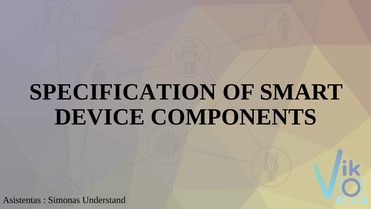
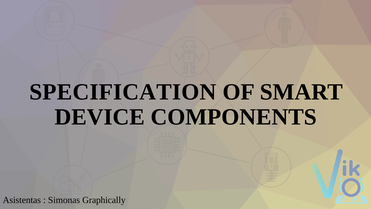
Understand: Understand -> Graphically (104, 200)
